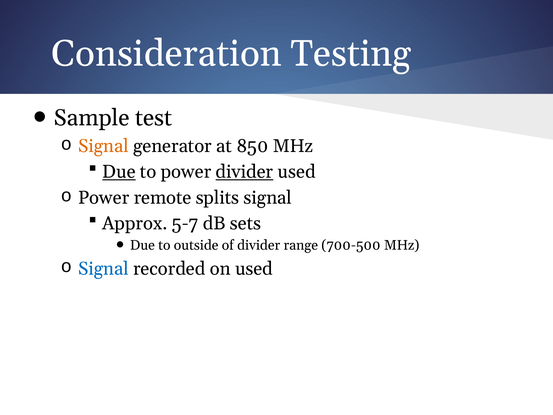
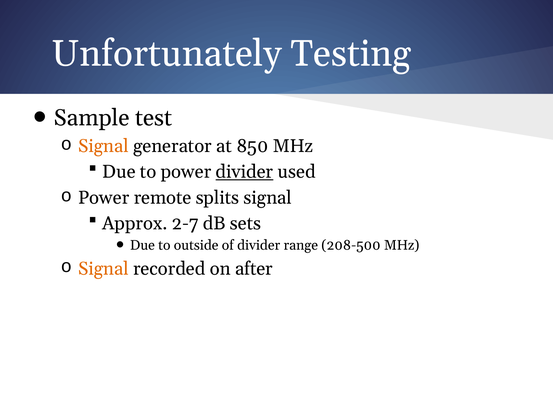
Consideration: Consideration -> Unfortunately (167, 54)
Due underline: present -> none (119, 172)
5-7: 5-7 -> 2-7 (185, 223)
700-500: 700-500 -> 208-500 (351, 245)
Signal colour: blue -> orange (103, 269)
on used: used -> after (254, 269)
